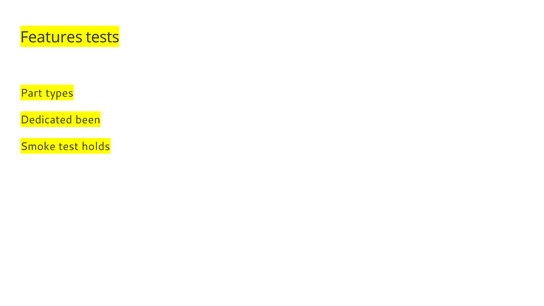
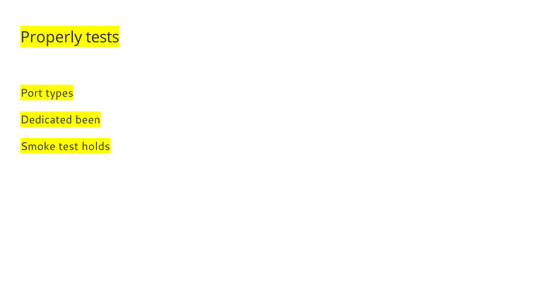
Features: Features -> Properly (51, 37)
Part: Part -> Port (31, 93)
